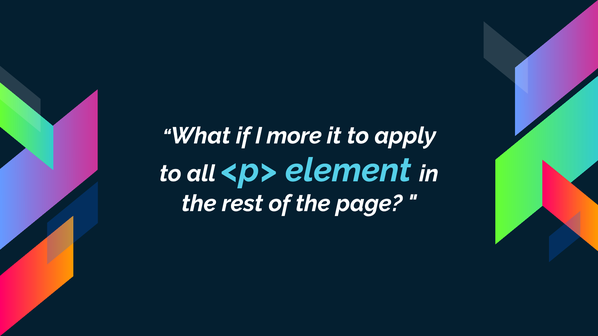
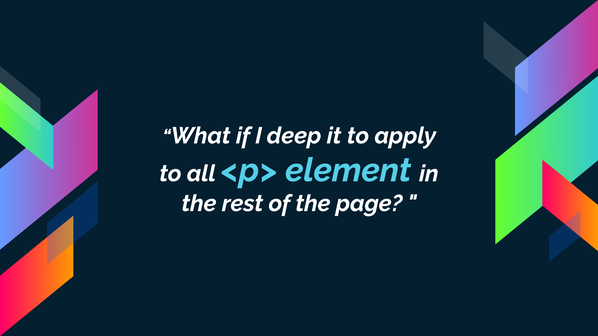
more: more -> deep (294, 136)
